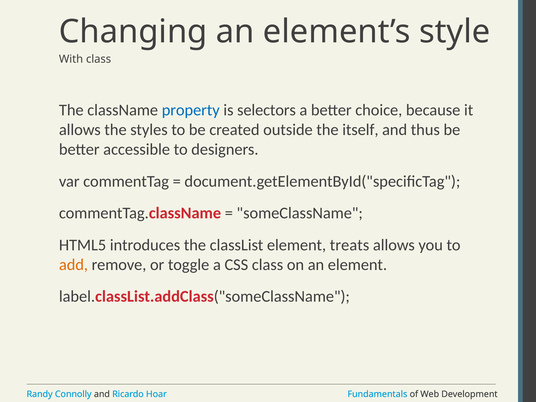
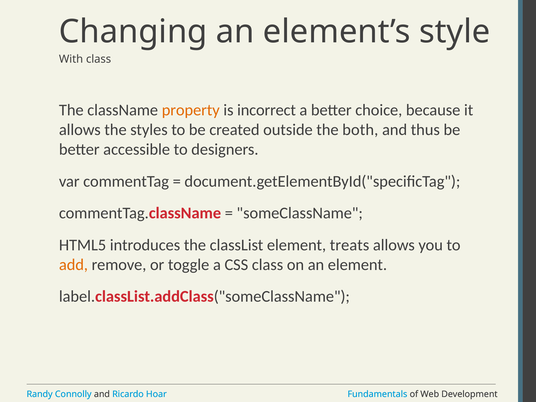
property colour: blue -> orange (191, 110)
selectors: selectors -> incorrect (267, 110)
itself: itself -> both (360, 130)
